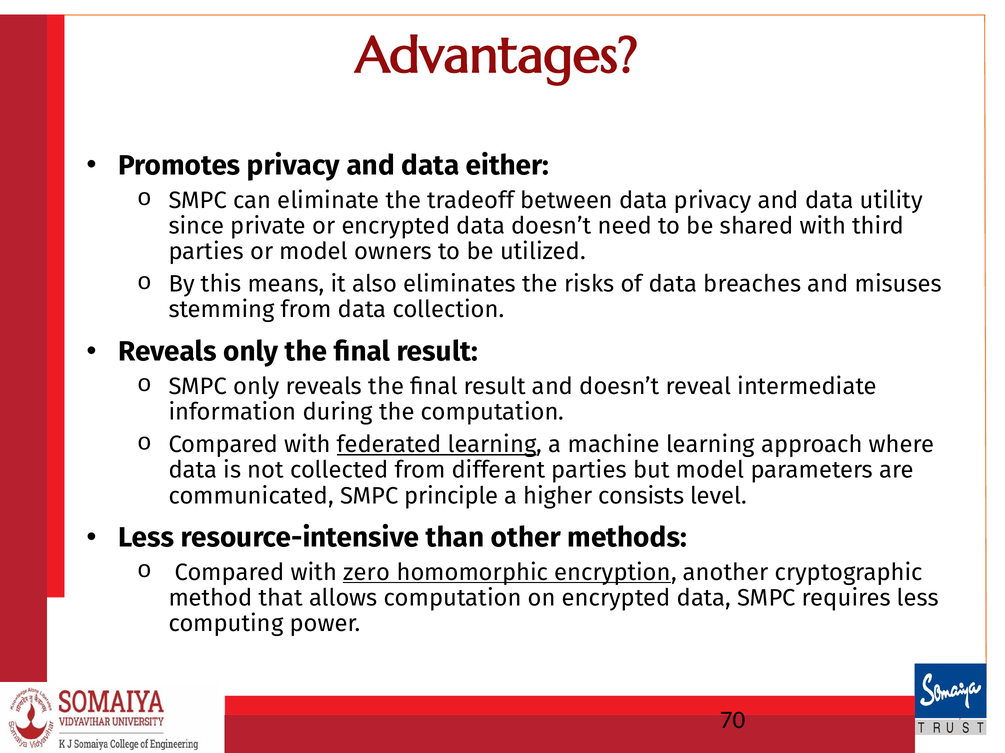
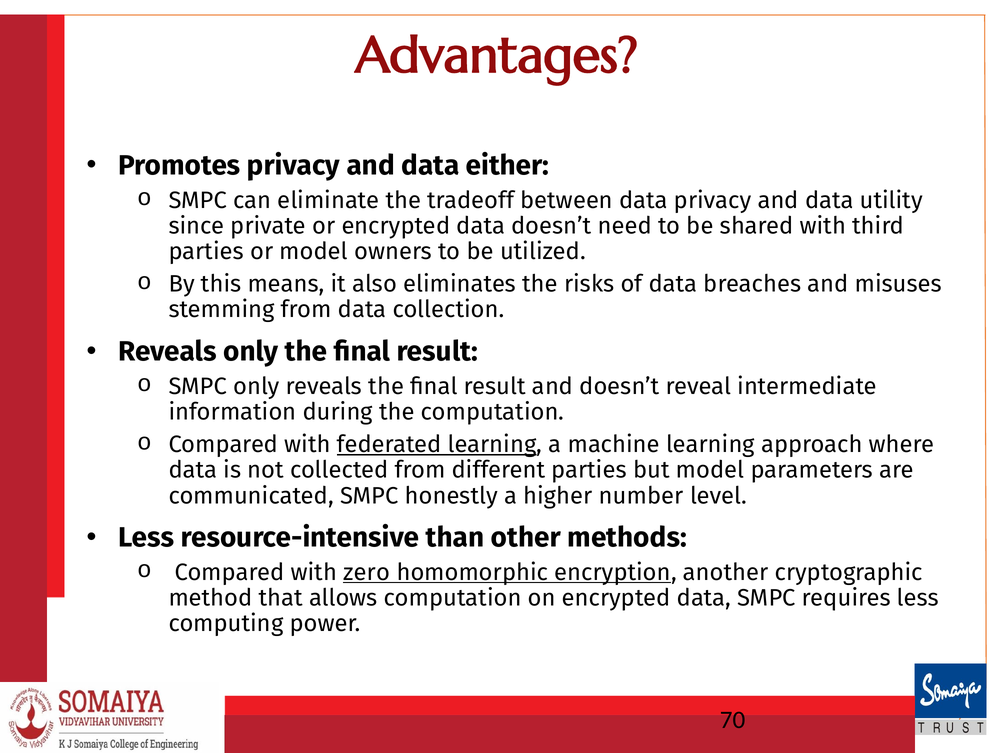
principle: principle -> honestly (451, 496)
consists: consists -> number (641, 496)
